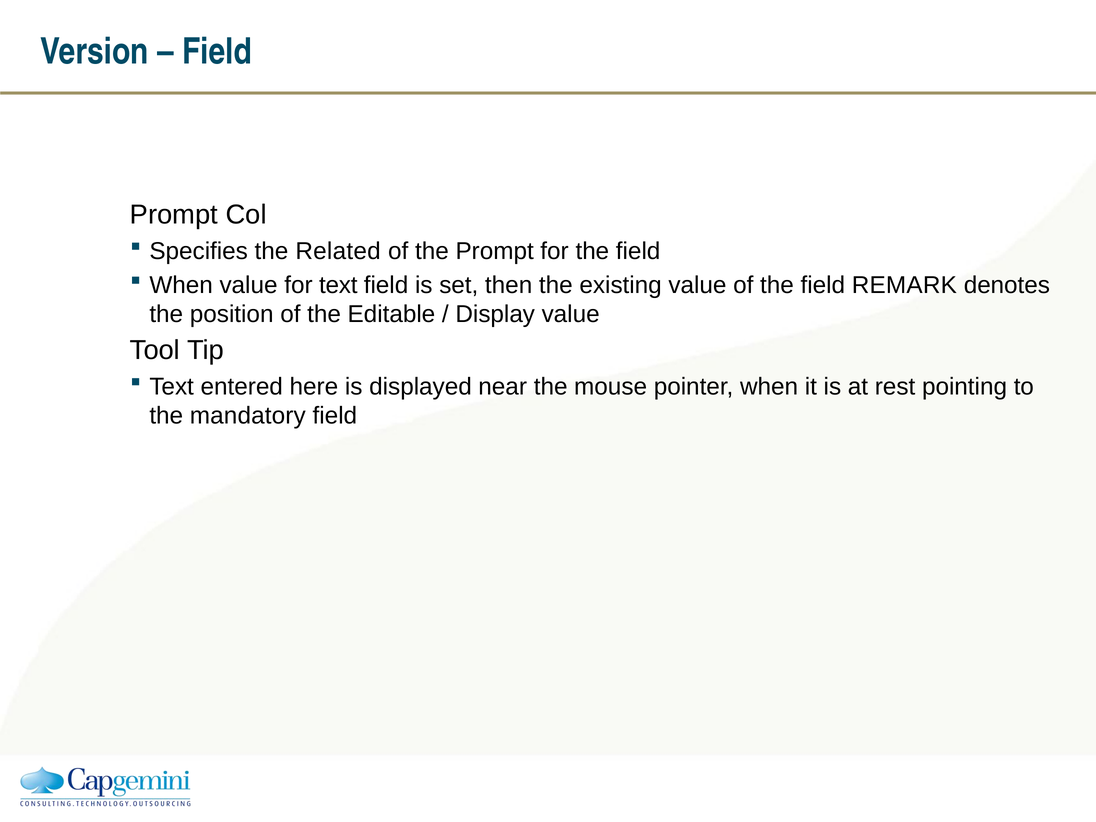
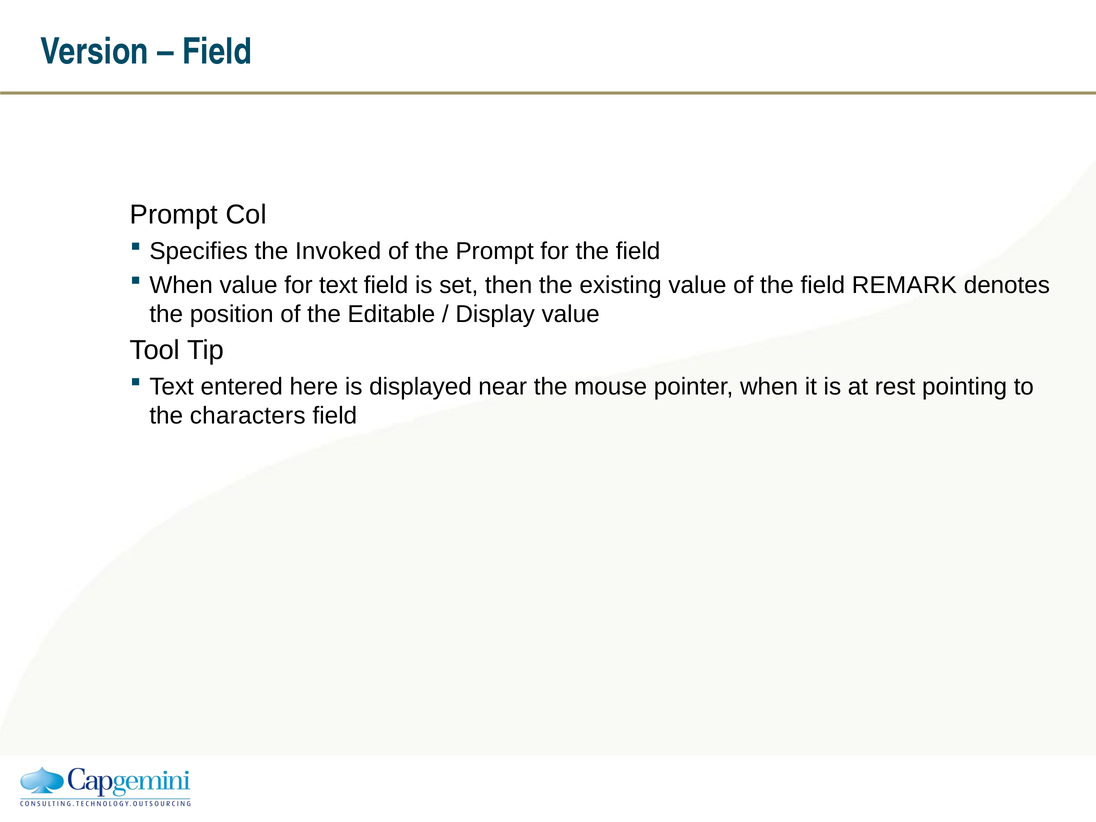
Related: Related -> Invoked (338, 251)
mandatory: mandatory -> characters (248, 416)
